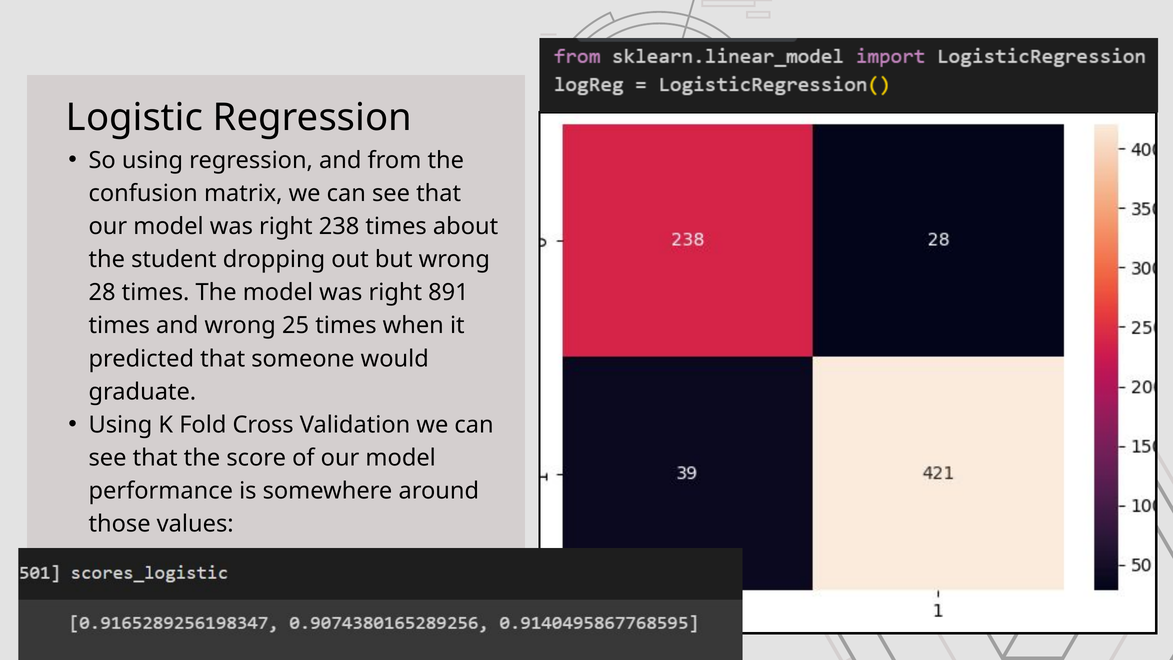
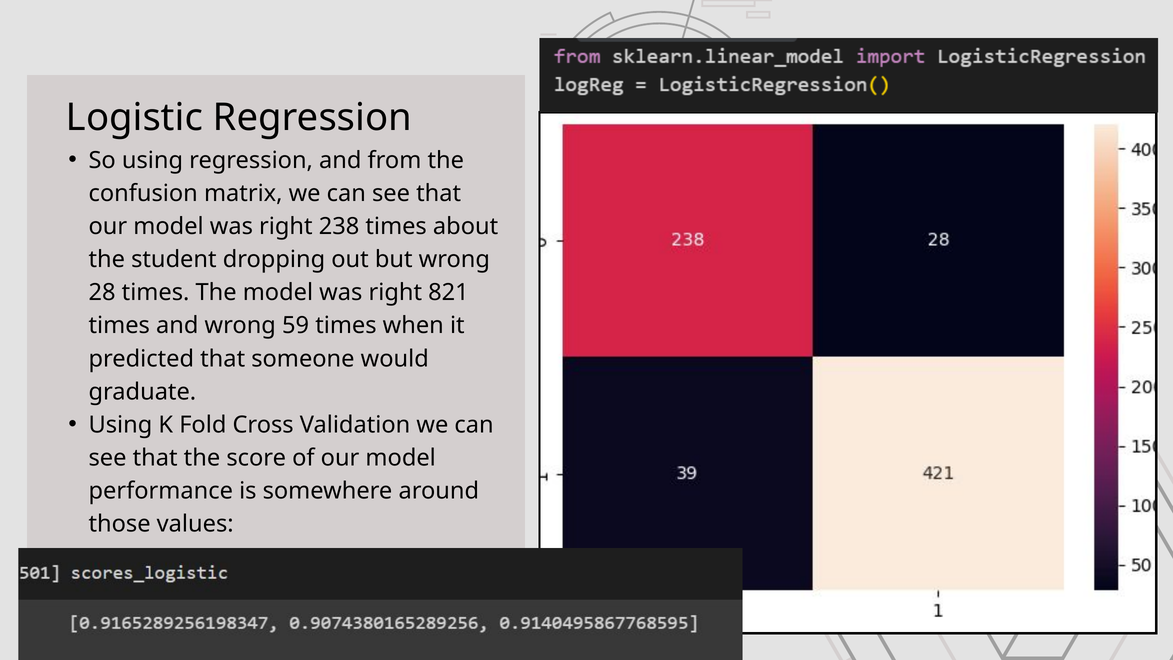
891: 891 -> 821 (448, 293)
25: 25 -> 59 (296, 326)
